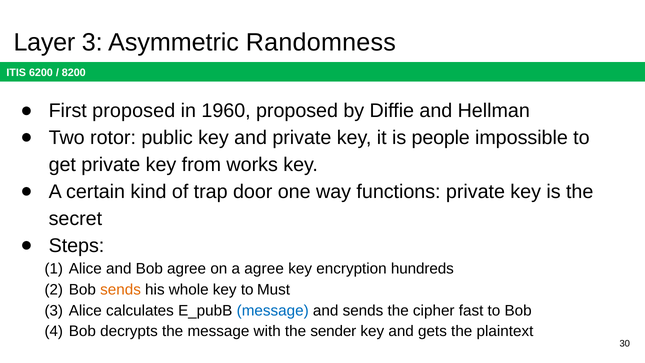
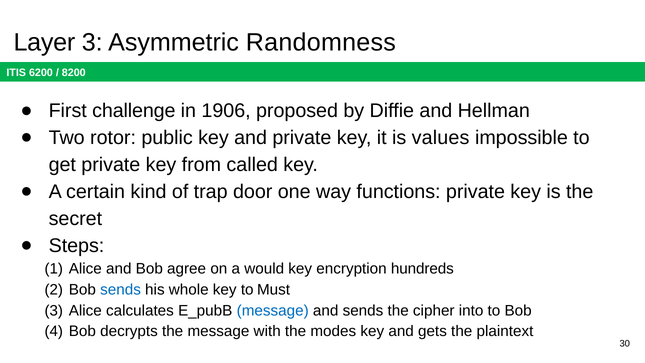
First proposed: proposed -> challenge (134, 111)
1960: 1960 -> 1906 (226, 111)
people: people -> values (441, 138)
works: works -> called (252, 165)
a agree: agree -> would (264, 269)
sends colour: orange -> blue (121, 290)
fast: fast -> into (471, 310)
sender: sender -> modes (333, 331)
